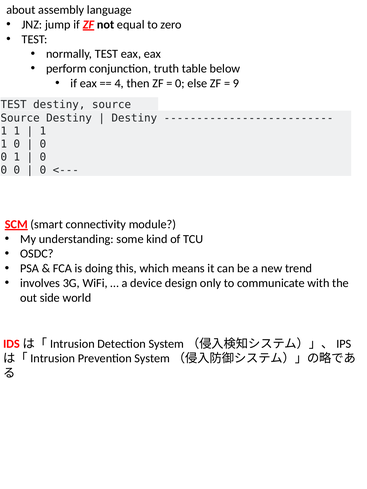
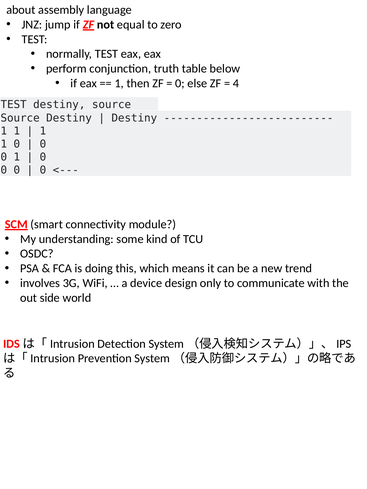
4: 4 -> 1 (119, 83)
9: 9 -> 4 (236, 83)
